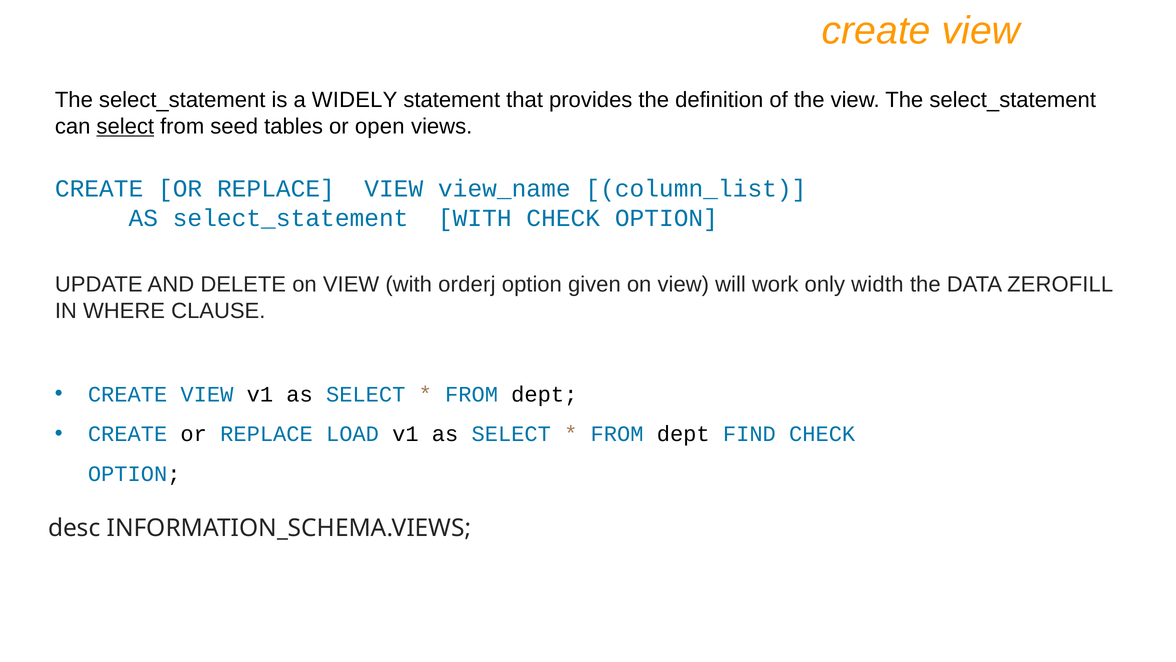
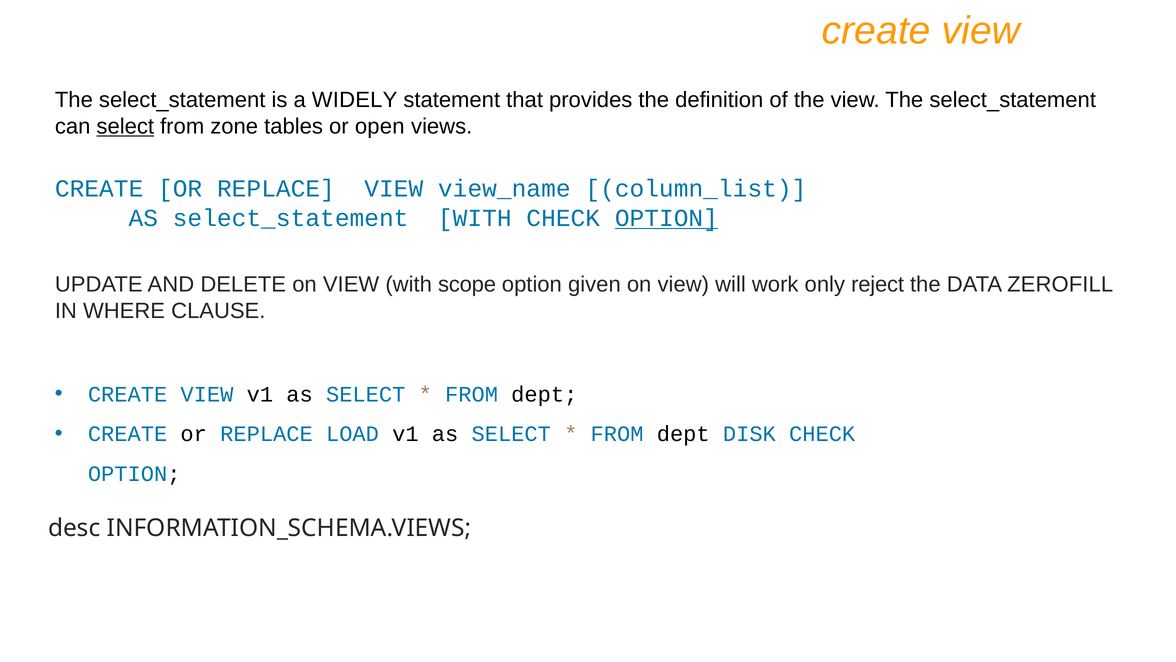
seed: seed -> zone (234, 126)
OPTION underline: none -> present (666, 218)
orderj: orderj -> scope (467, 284)
width: width -> reject (878, 284)
FIND: FIND -> DISK (749, 434)
